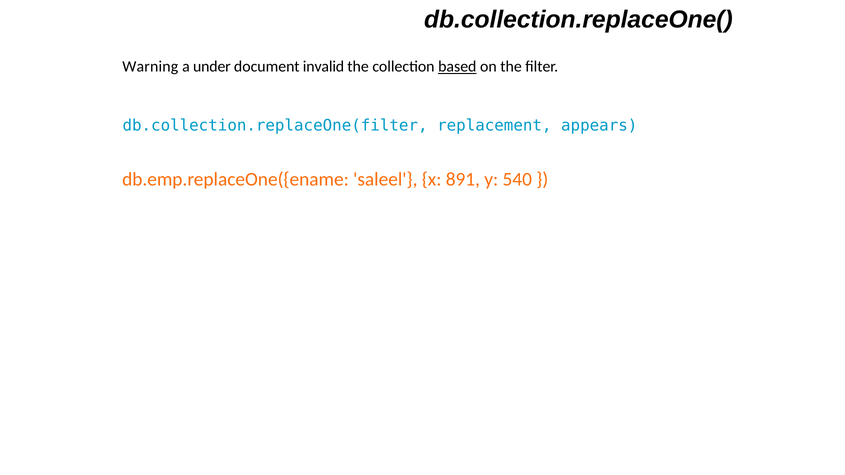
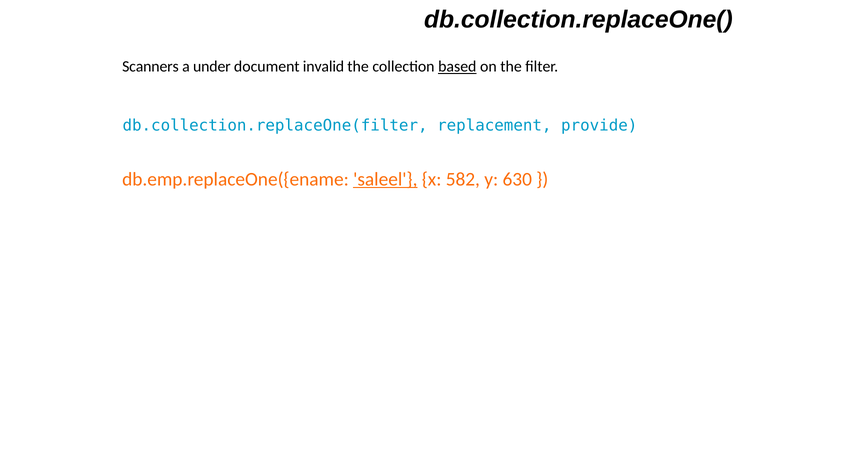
Warning: Warning -> Scanners (150, 67)
appears: appears -> provide (599, 125)
saleel underline: none -> present (385, 179)
891: 891 -> 582 (463, 179)
540: 540 -> 630 (517, 179)
